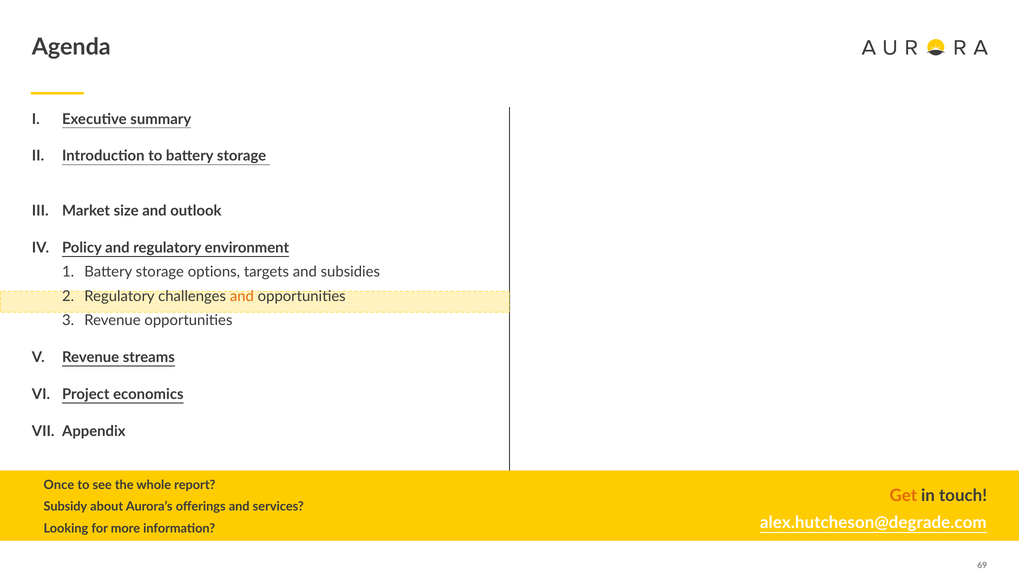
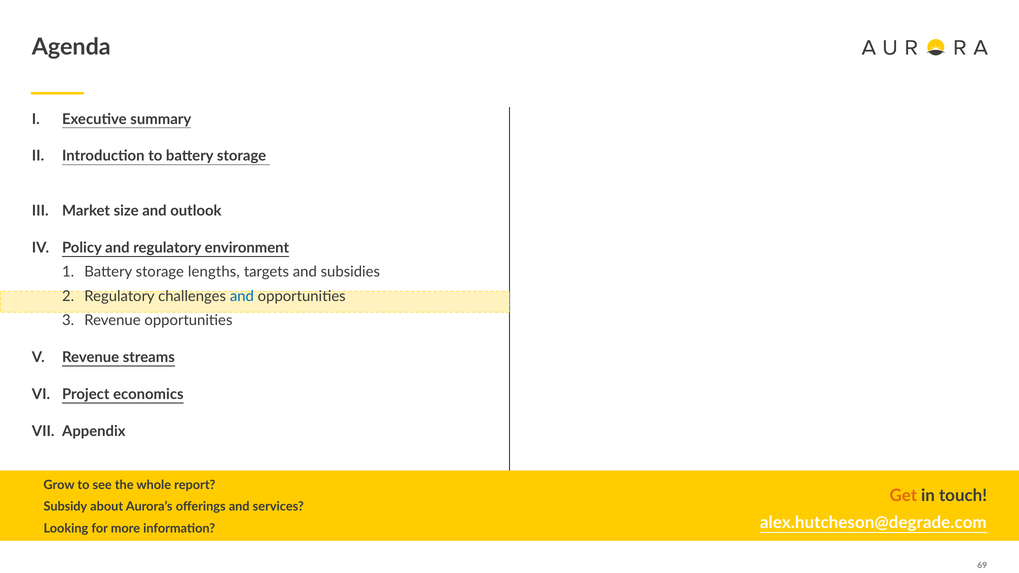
options: options -> lengths (214, 272)
and colour: orange -> blue (242, 296)
Once: Once -> Grow (59, 485)
